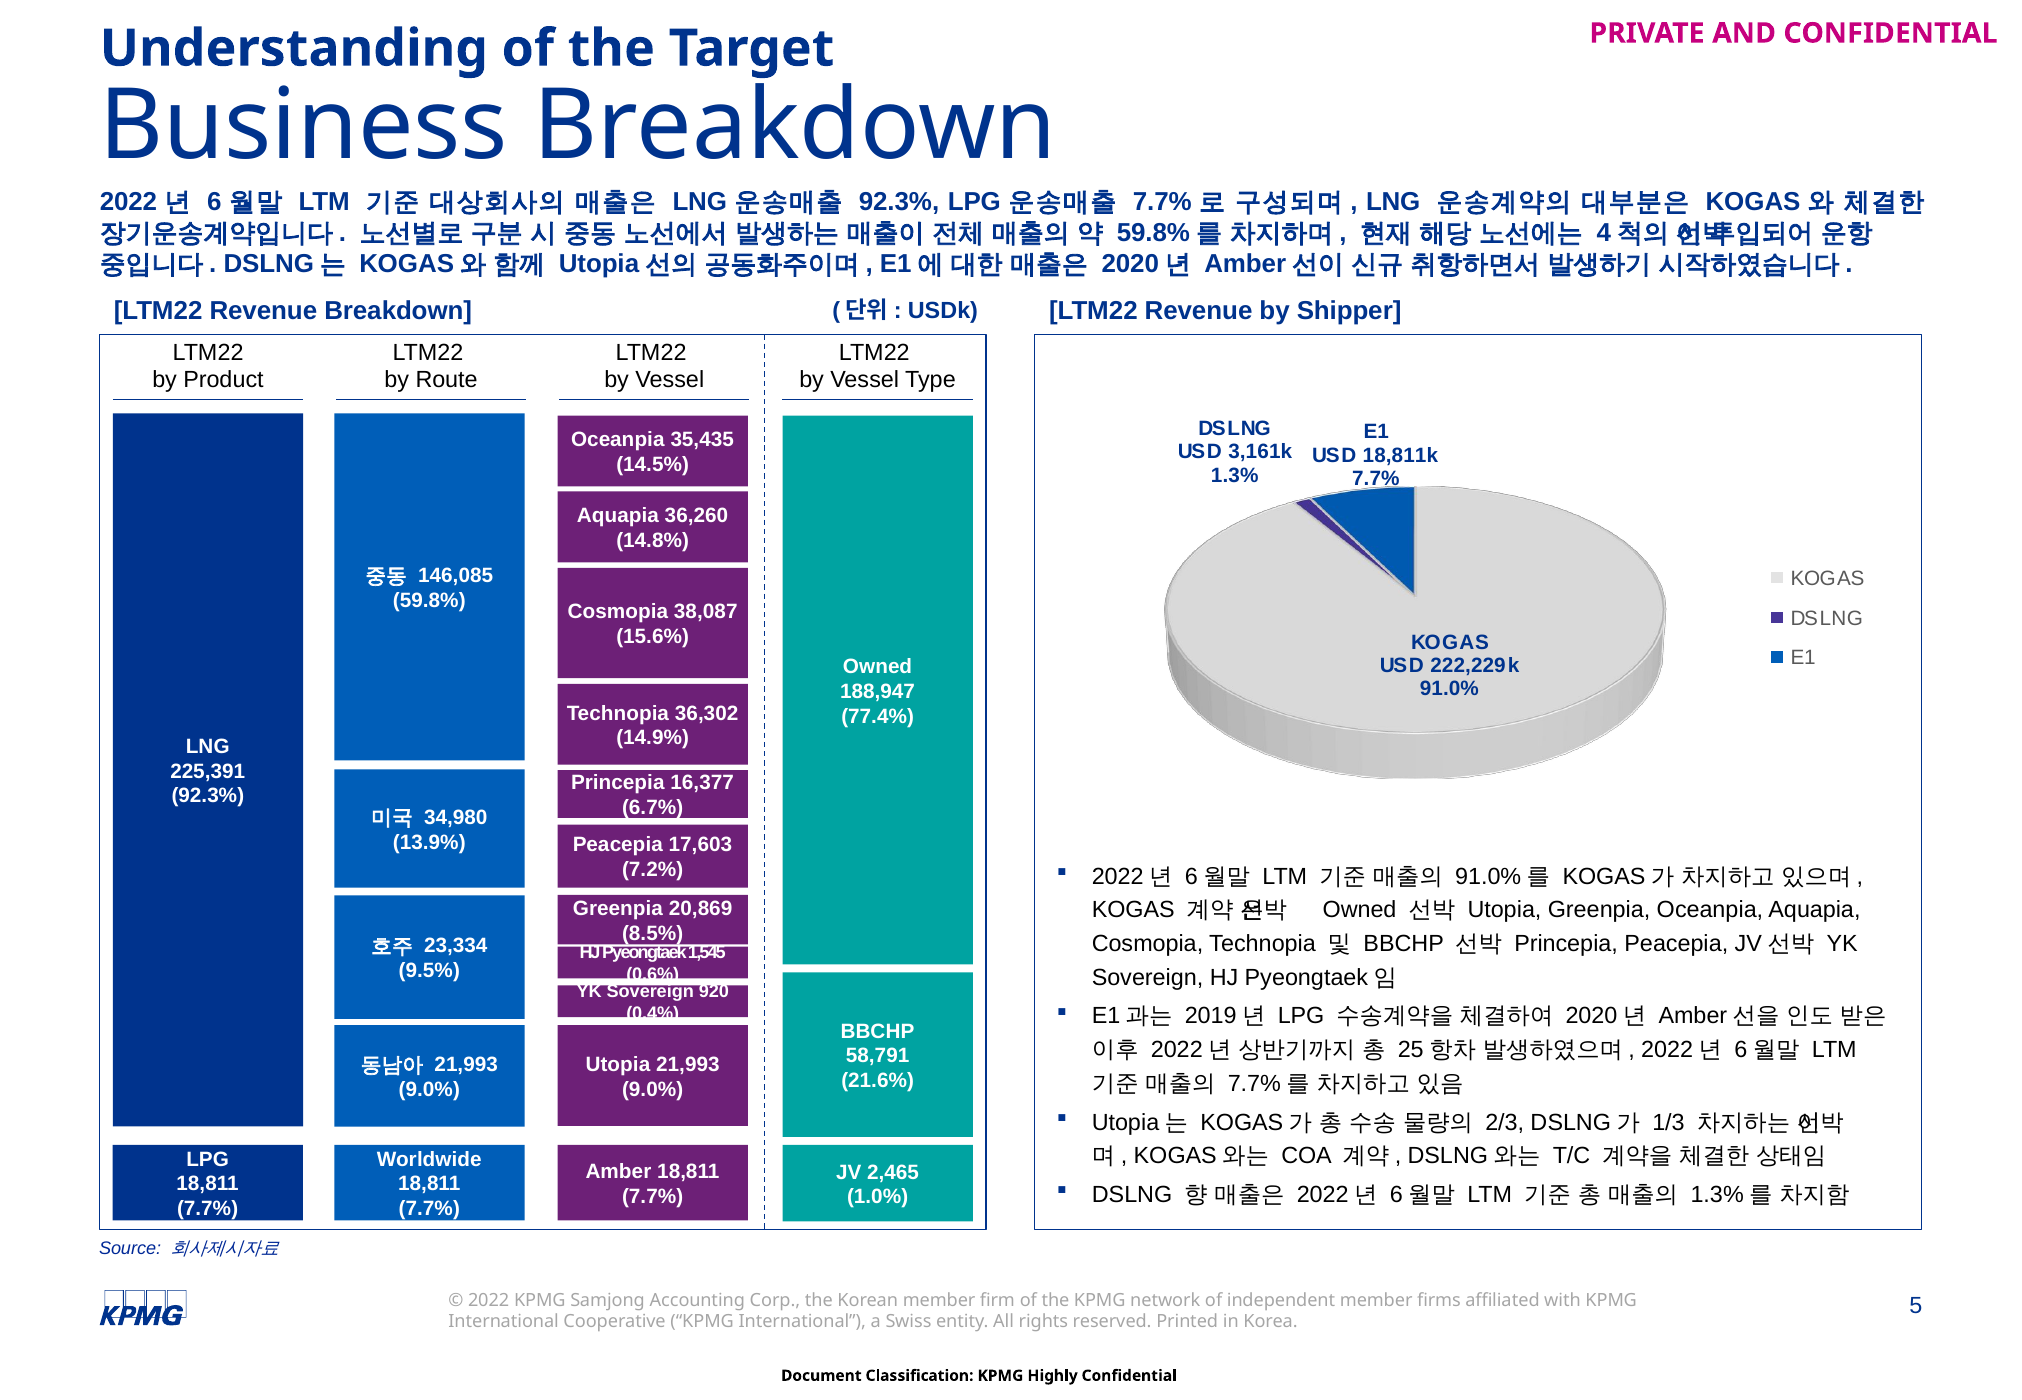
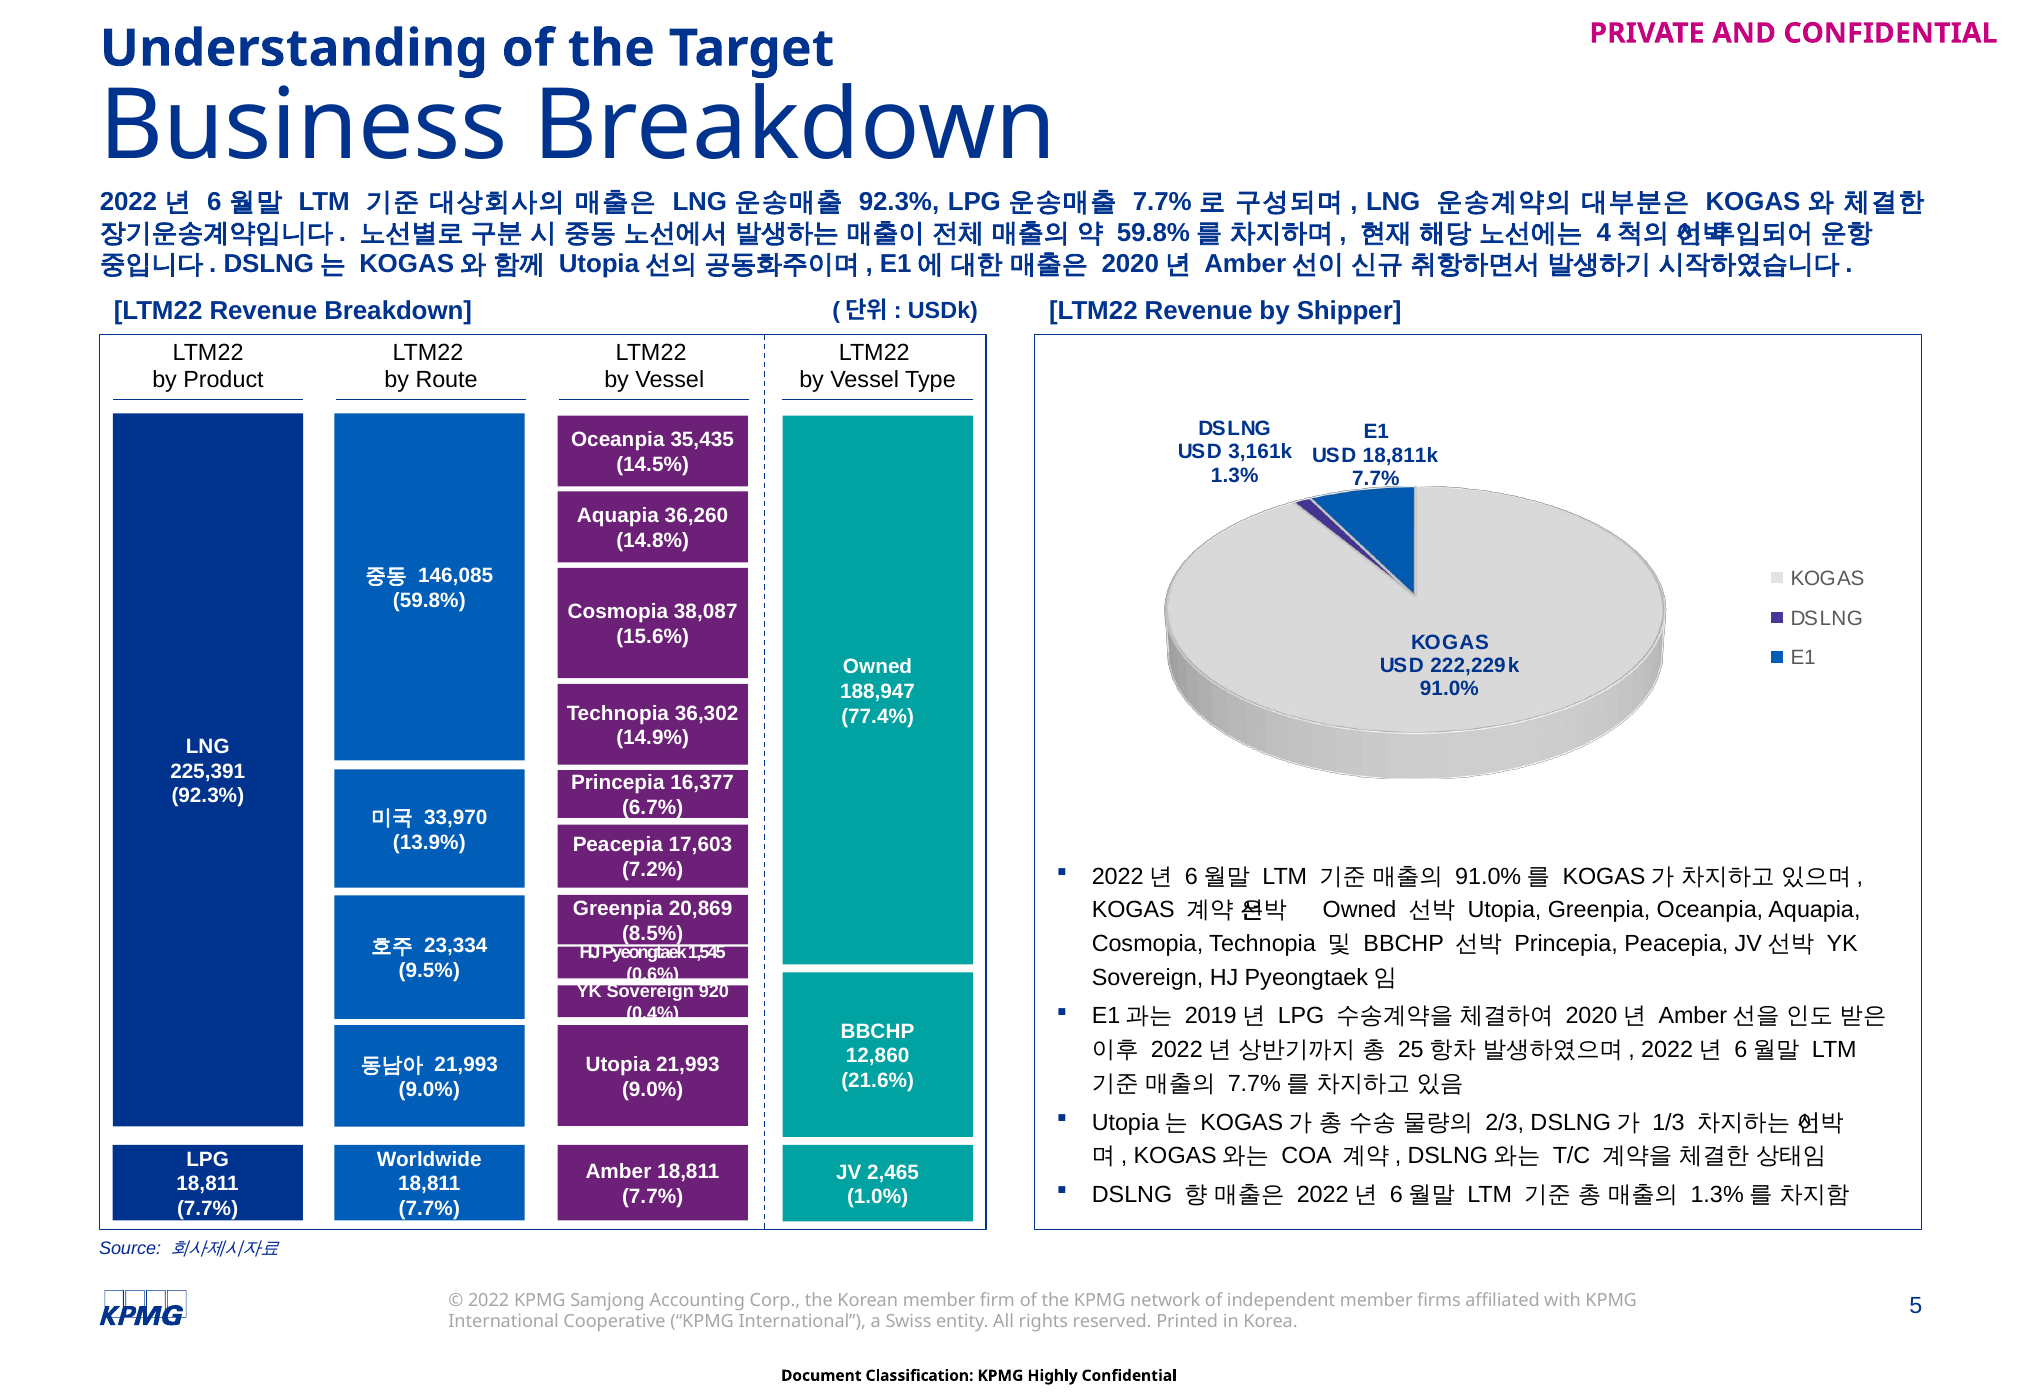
34,980: 34,980 -> 33,970 (456, 817)
58,791: 58,791 -> 12,860 (878, 1056)
